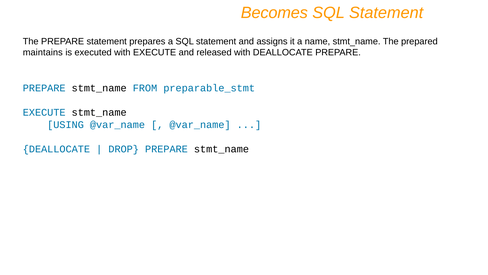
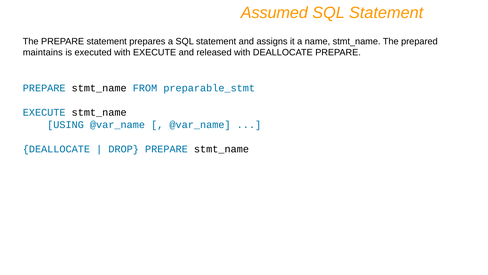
Becomes: Becomes -> Assumed (274, 13)
